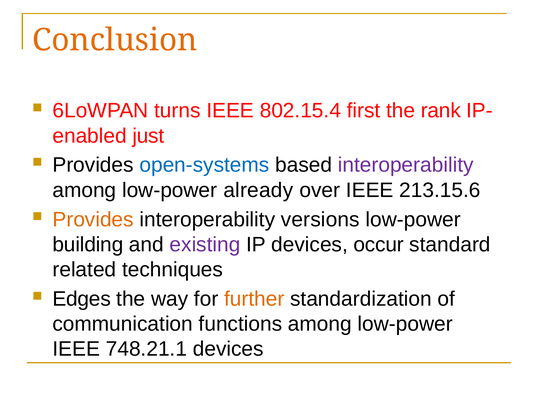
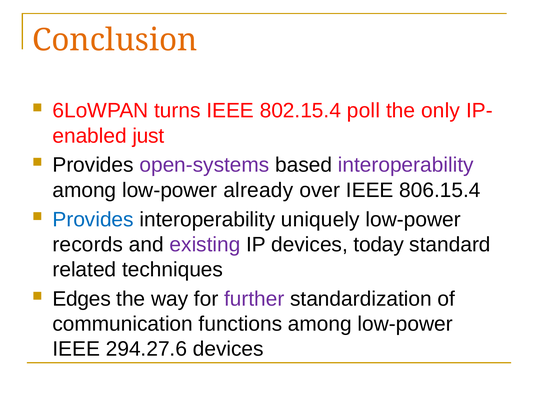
first: first -> poll (363, 111)
rank: rank -> only (441, 111)
open-systems colour: blue -> purple (204, 165)
213.15.6: 213.15.6 -> 806.15.4 (440, 190)
Provides colour: orange -> blue (93, 220)
versions: versions -> uniquely (320, 220)
building: building -> records (88, 245)
occur: occur -> today (379, 245)
further colour: orange -> purple (254, 299)
748.21.1: 748.21.1 -> 294.27.6 (146, 350)
